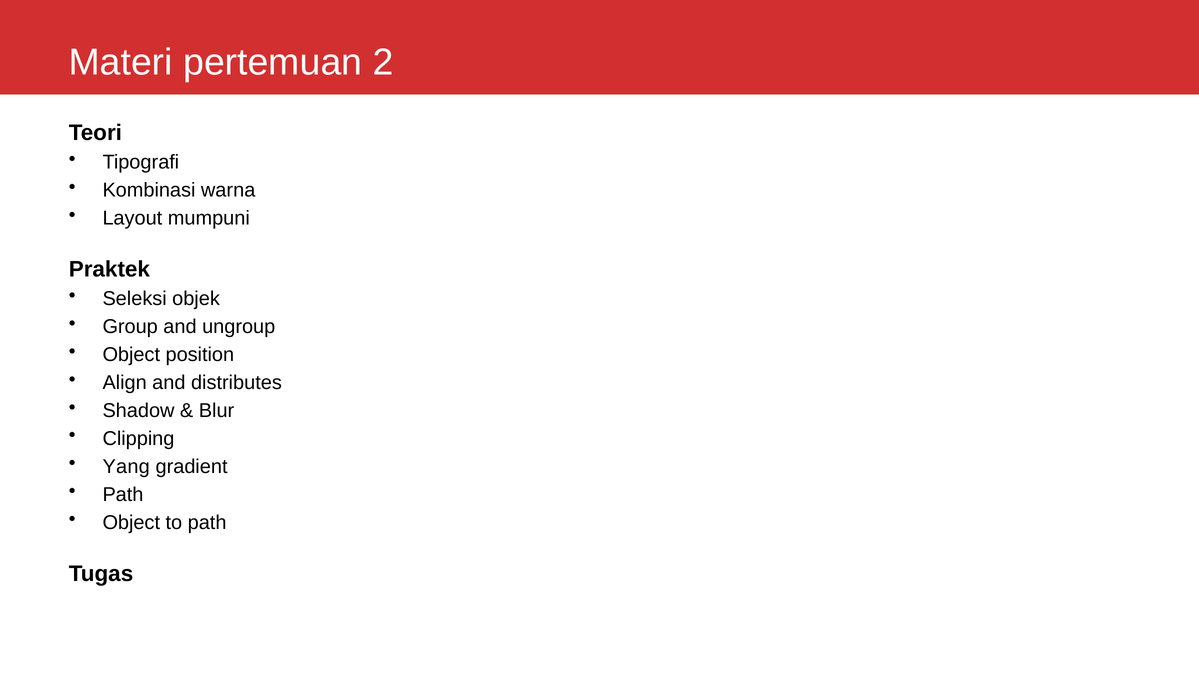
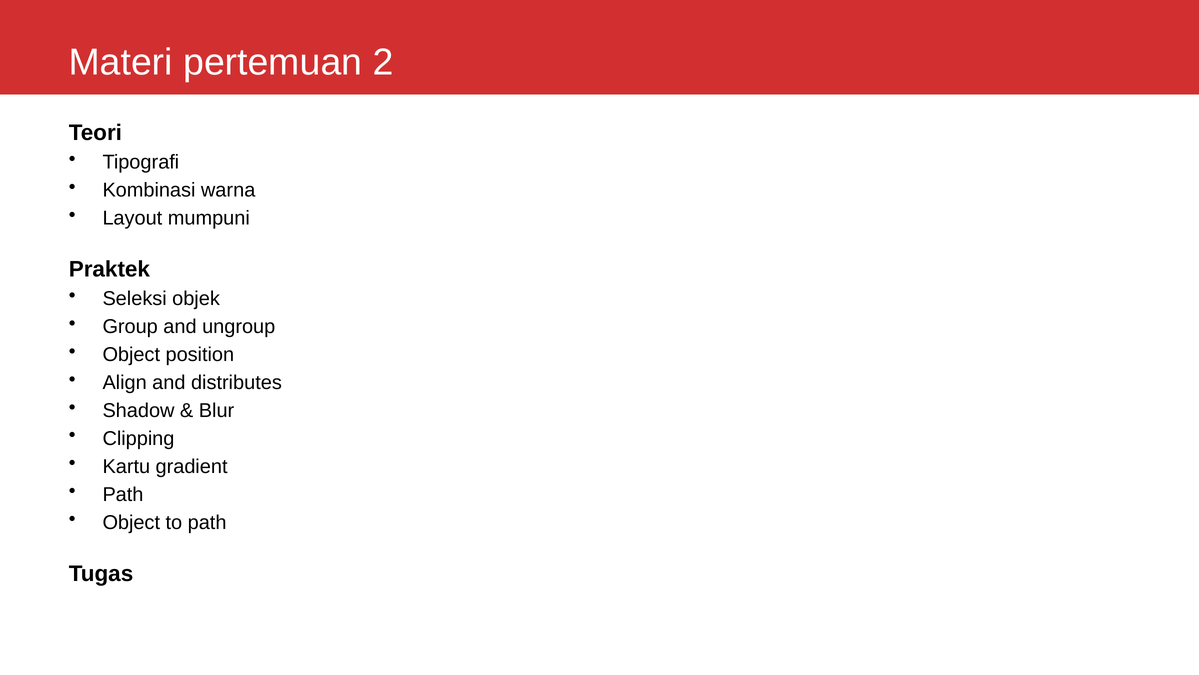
Yang: Yang -> Kartu (126, 466)
